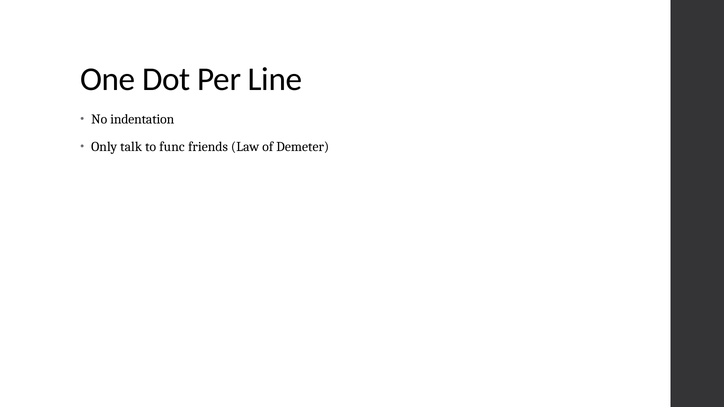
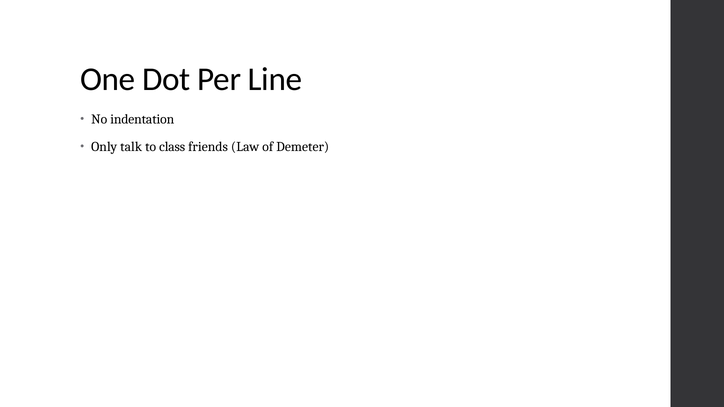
func: func -> class (172, 147)
